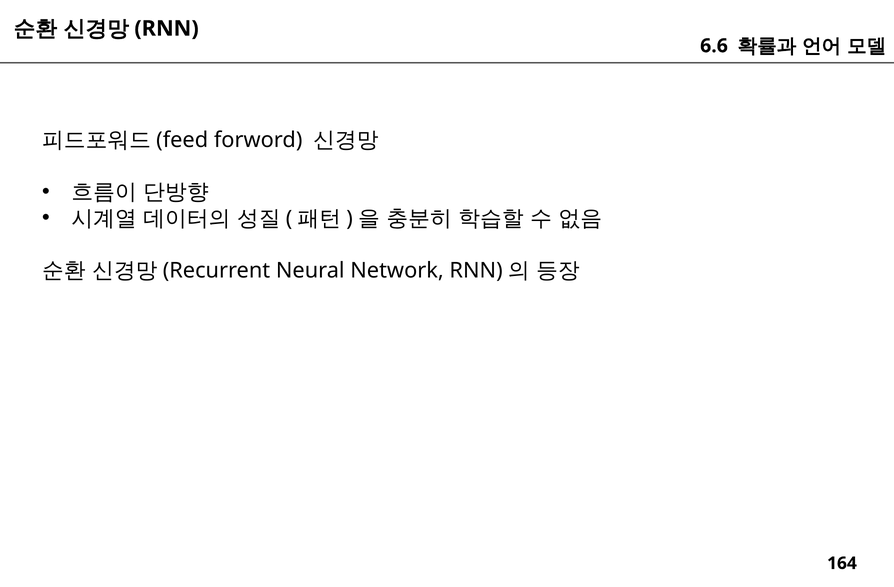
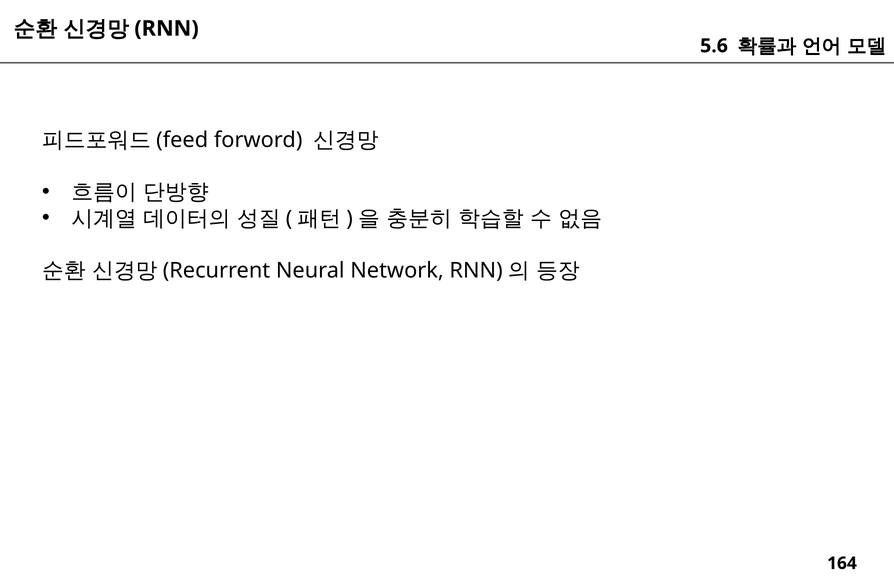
6.6: 6.6 -> 5.6 (714, 46)
